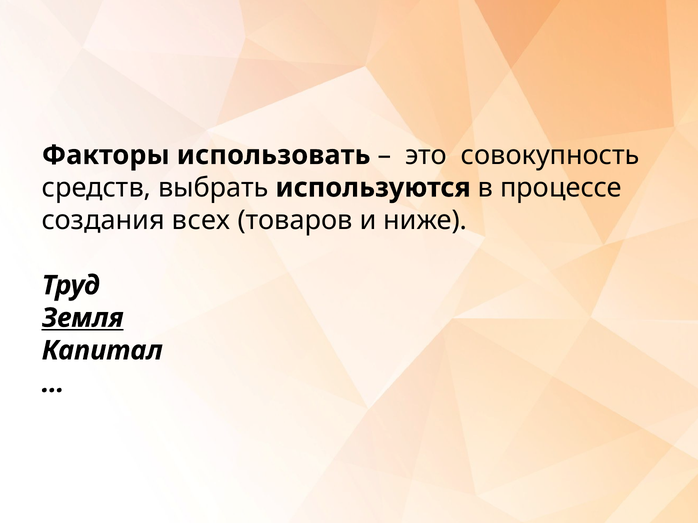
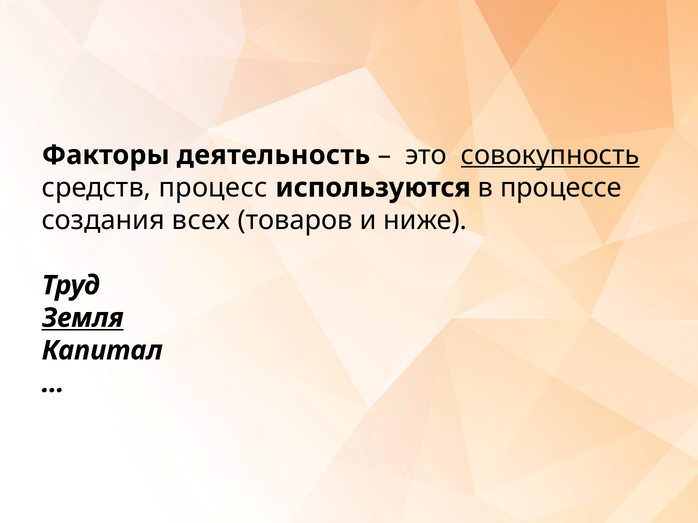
использовать: использовать -> деятельность (274, 155)
совокупность underline: none -> present (550, 155)
выбрать: выбрать -> процесс (213, 188)
